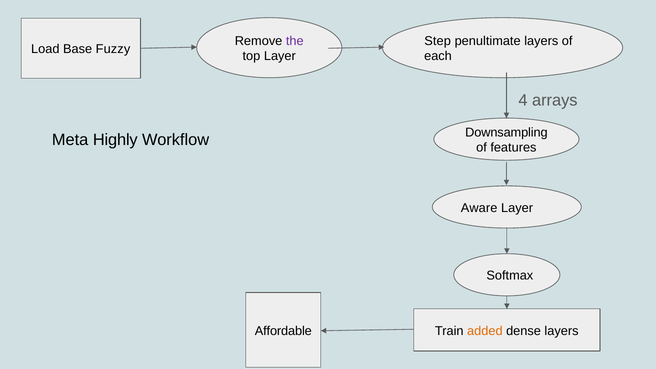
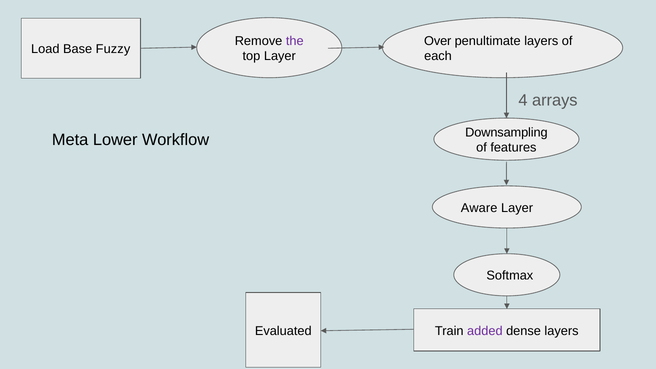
Step: Step -> Over (438, 41)
Highly: Highly -> Lower (115, 140)
Affordable: Affordable -> Evaluated (283, 331)
added colour: orange -> purple (485, 331)
